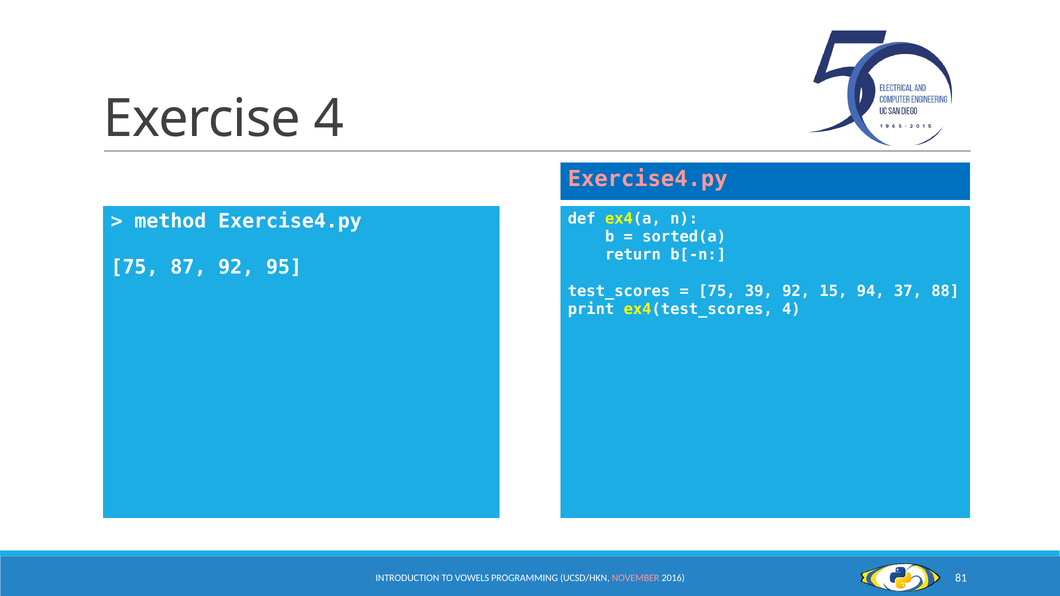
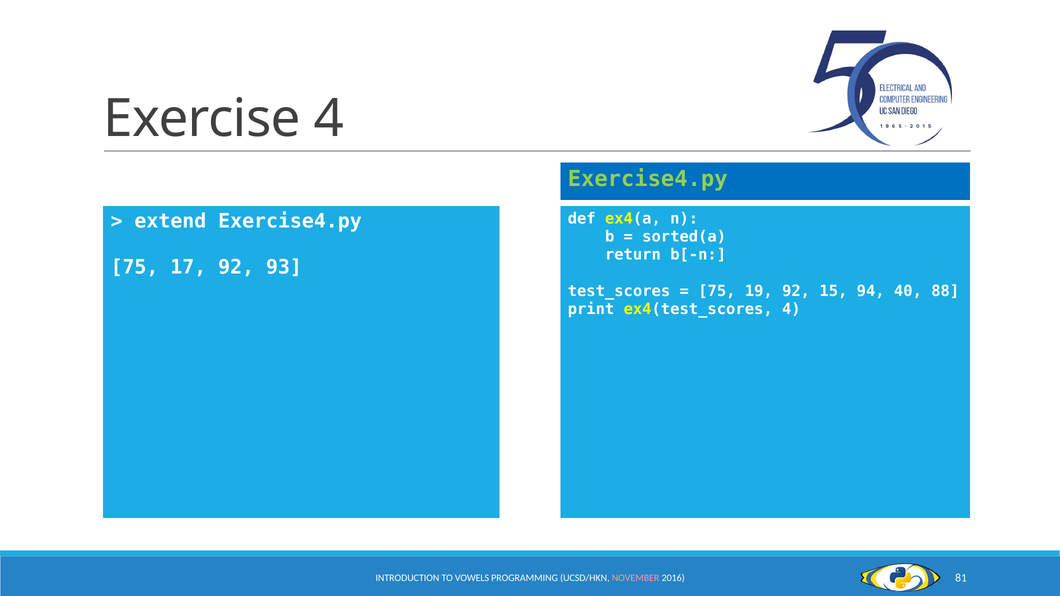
Exercise4.py colour: pink -> light green (648, 179)
method: method -> extend (170, 221)
87: 87 -> 17 (188, 267)
95: 95 -> 93 (284, 267)
39: 39 -> 19 (759, 291)
37: 37 -> 40 (908, 291)
